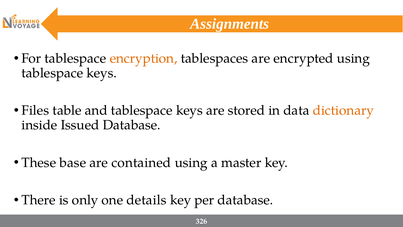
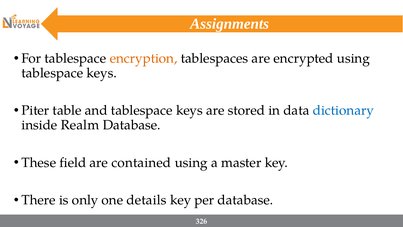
Files: Files -> Piter (35, 110)
dictionary colour: orange -> blue (343, 110)
Issued: Issued -> Realm (80, 125)
base: base -> field (73, 162)
